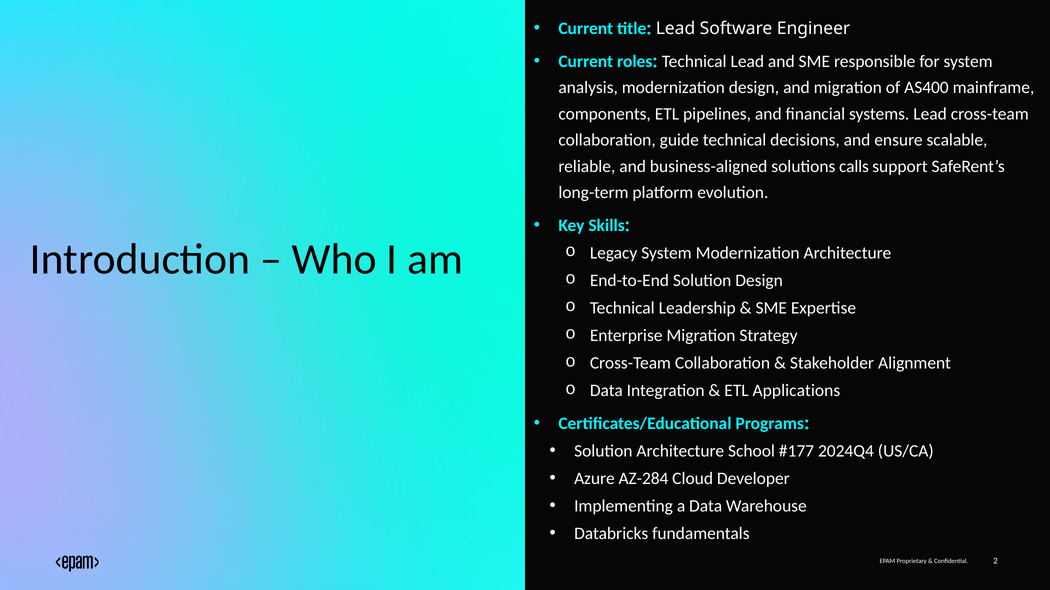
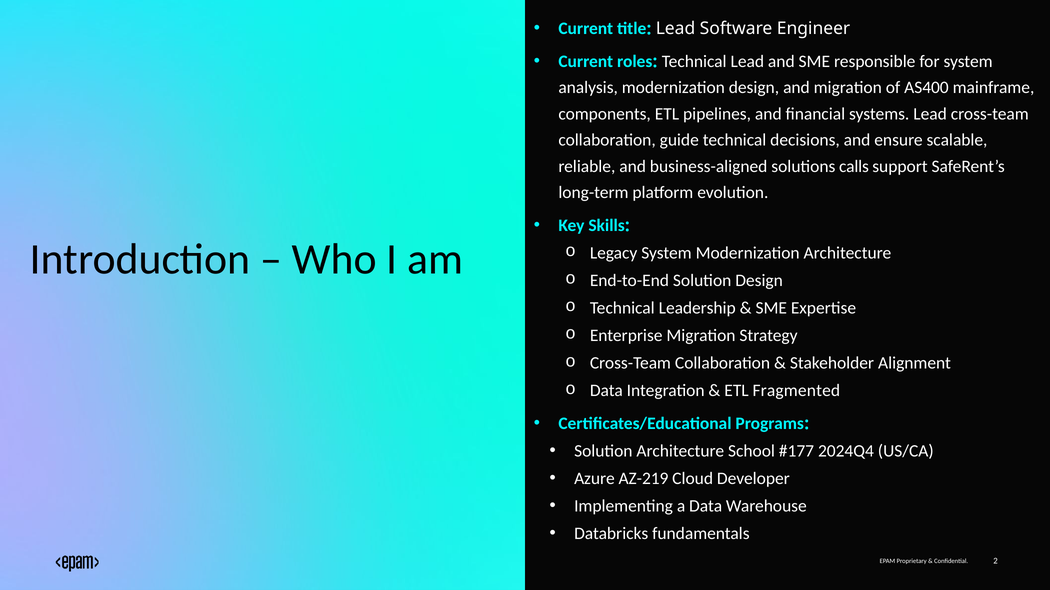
Applications: Applications -> Fragmented (796, 391)
AZ-284: AZ-284 -> AZ-219 (643, 479)
